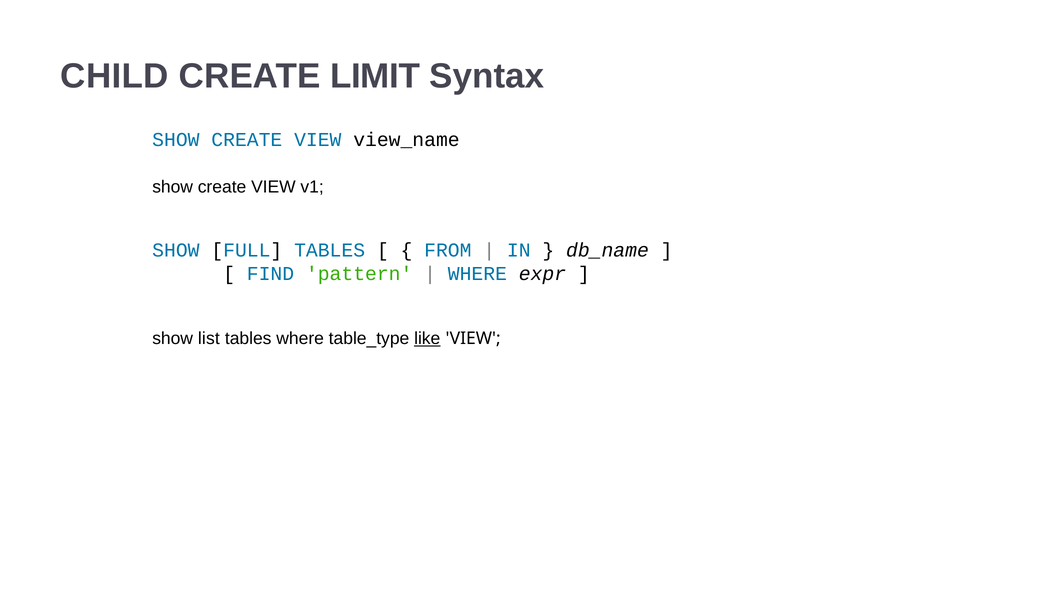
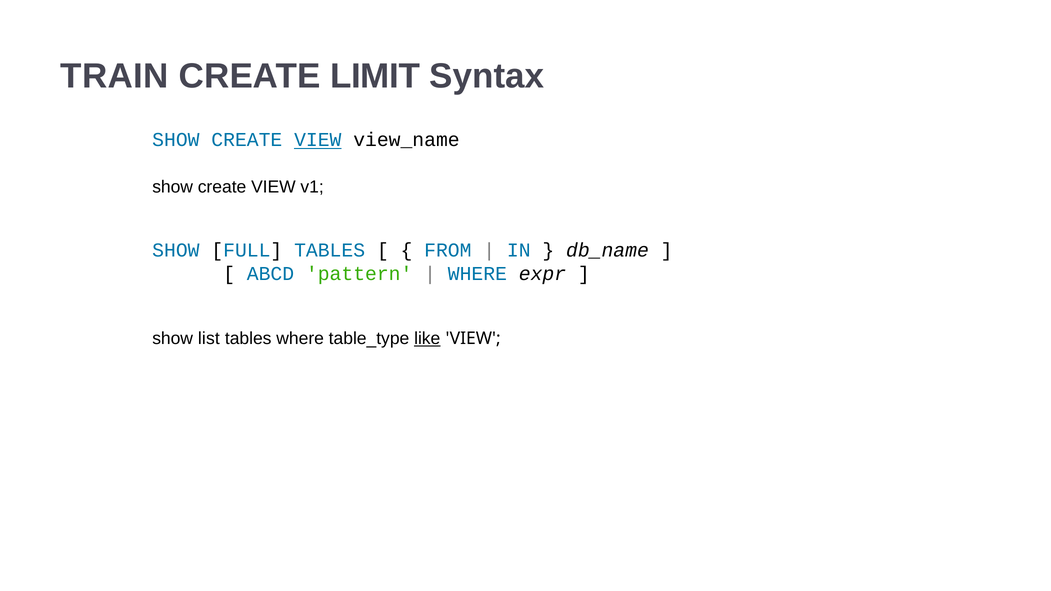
CHILD: CHILD -> TRAIN (115, 76)
VIEW underline: none -> present (318, 140)
FIND: FIND -> ABCD (270, 274)
